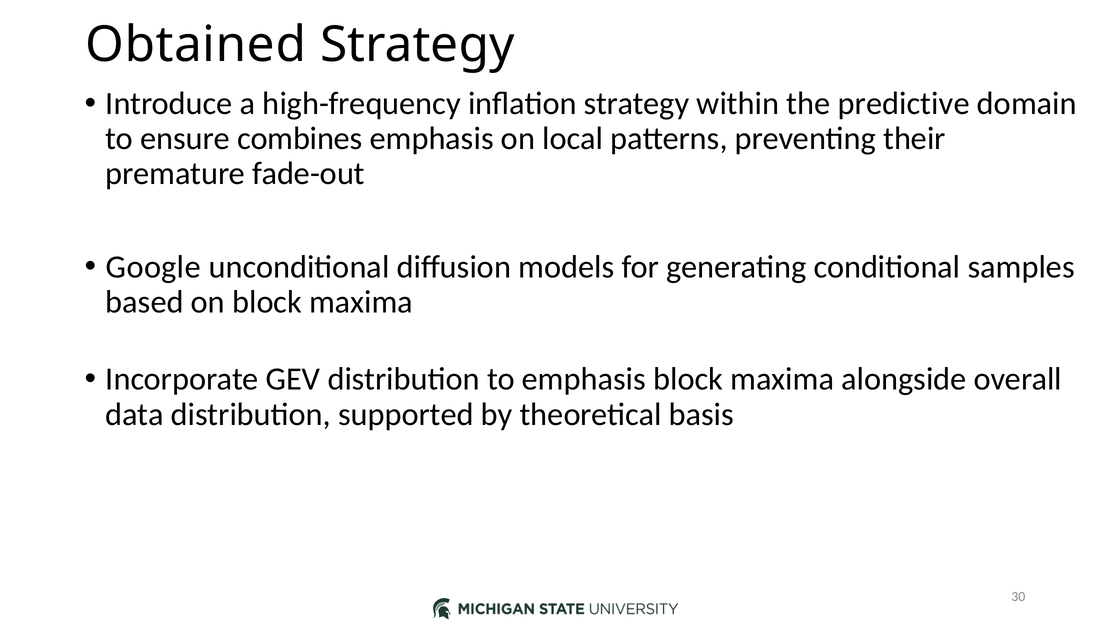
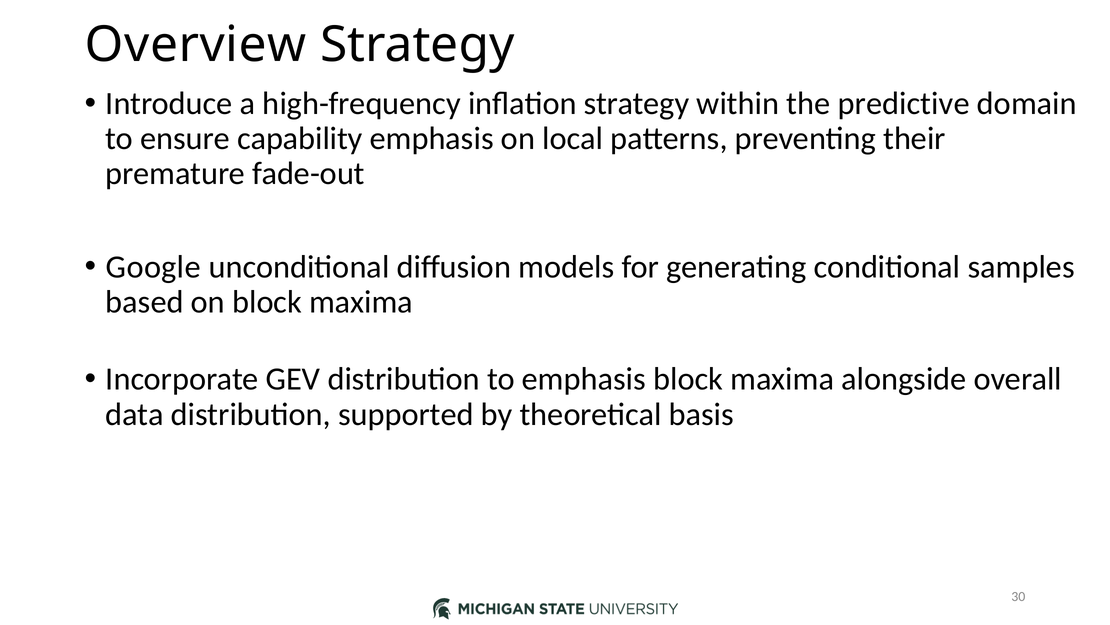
Obtained: Obtained -> Overview (196, 45)
combines: combines -> capability (300, 139)
